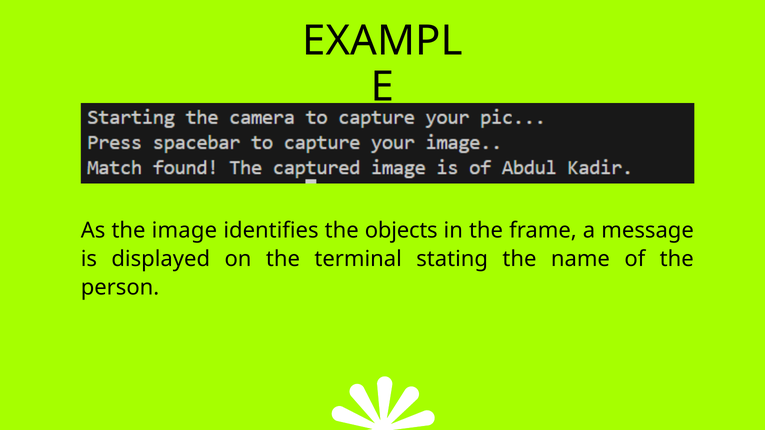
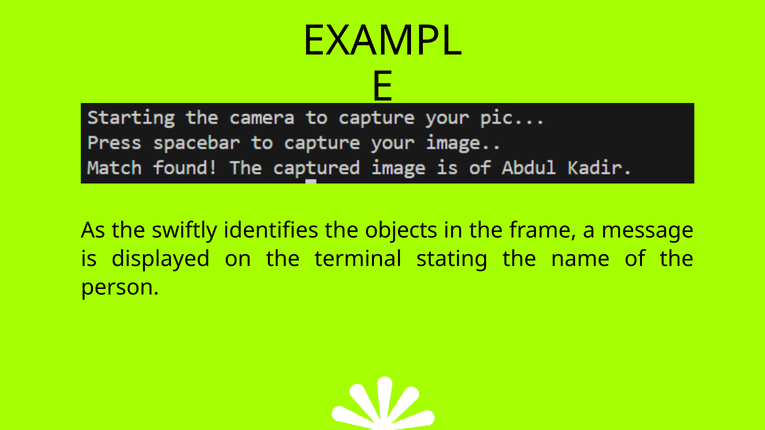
image: image -> swiftly (184, 231)
